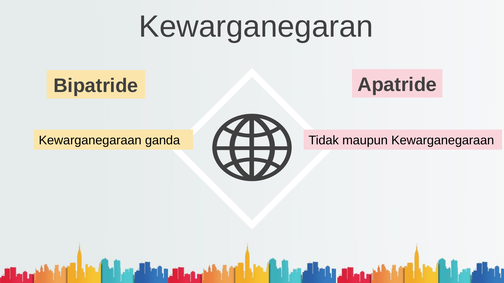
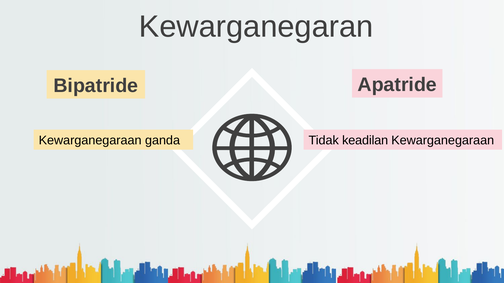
maupun: maupun -> keadilan (365, 141)
